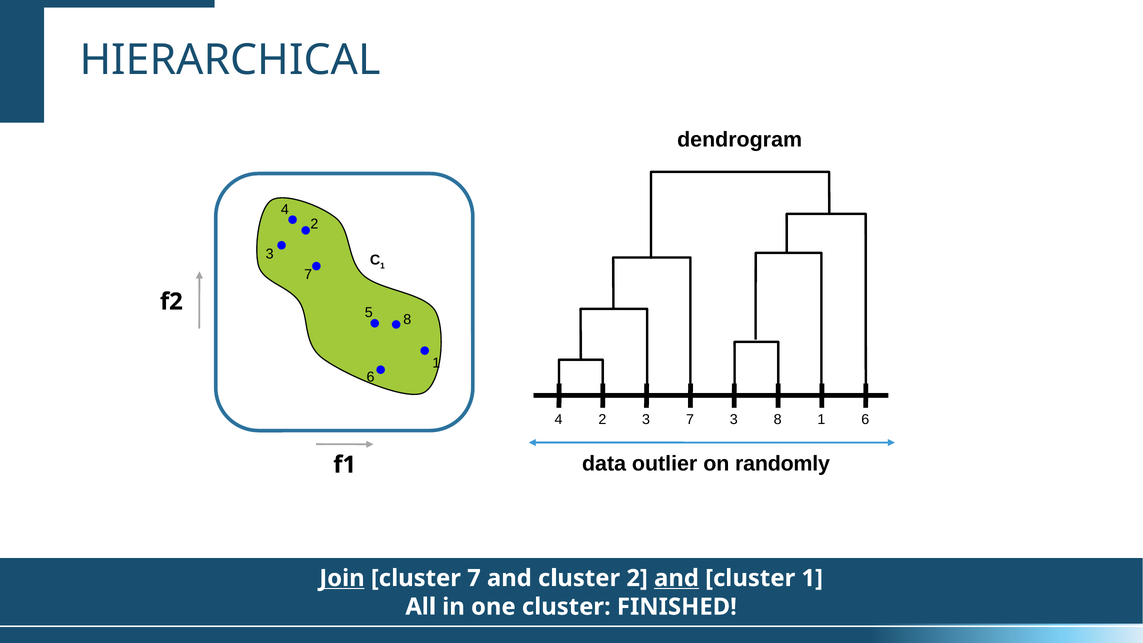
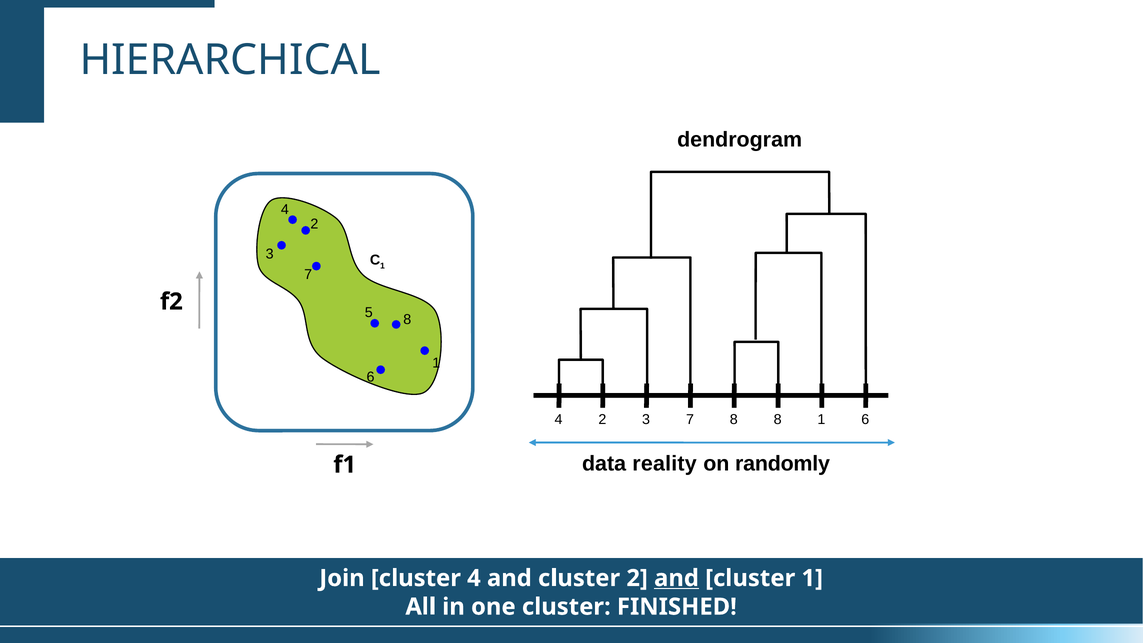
3 7 3: 3 -> 8 (734, 419)
outlier: outlier -> reality (665, 464)
Join underline: present -> none (342, 578)
cluster 7: 7 -> 4 (474, 578)
